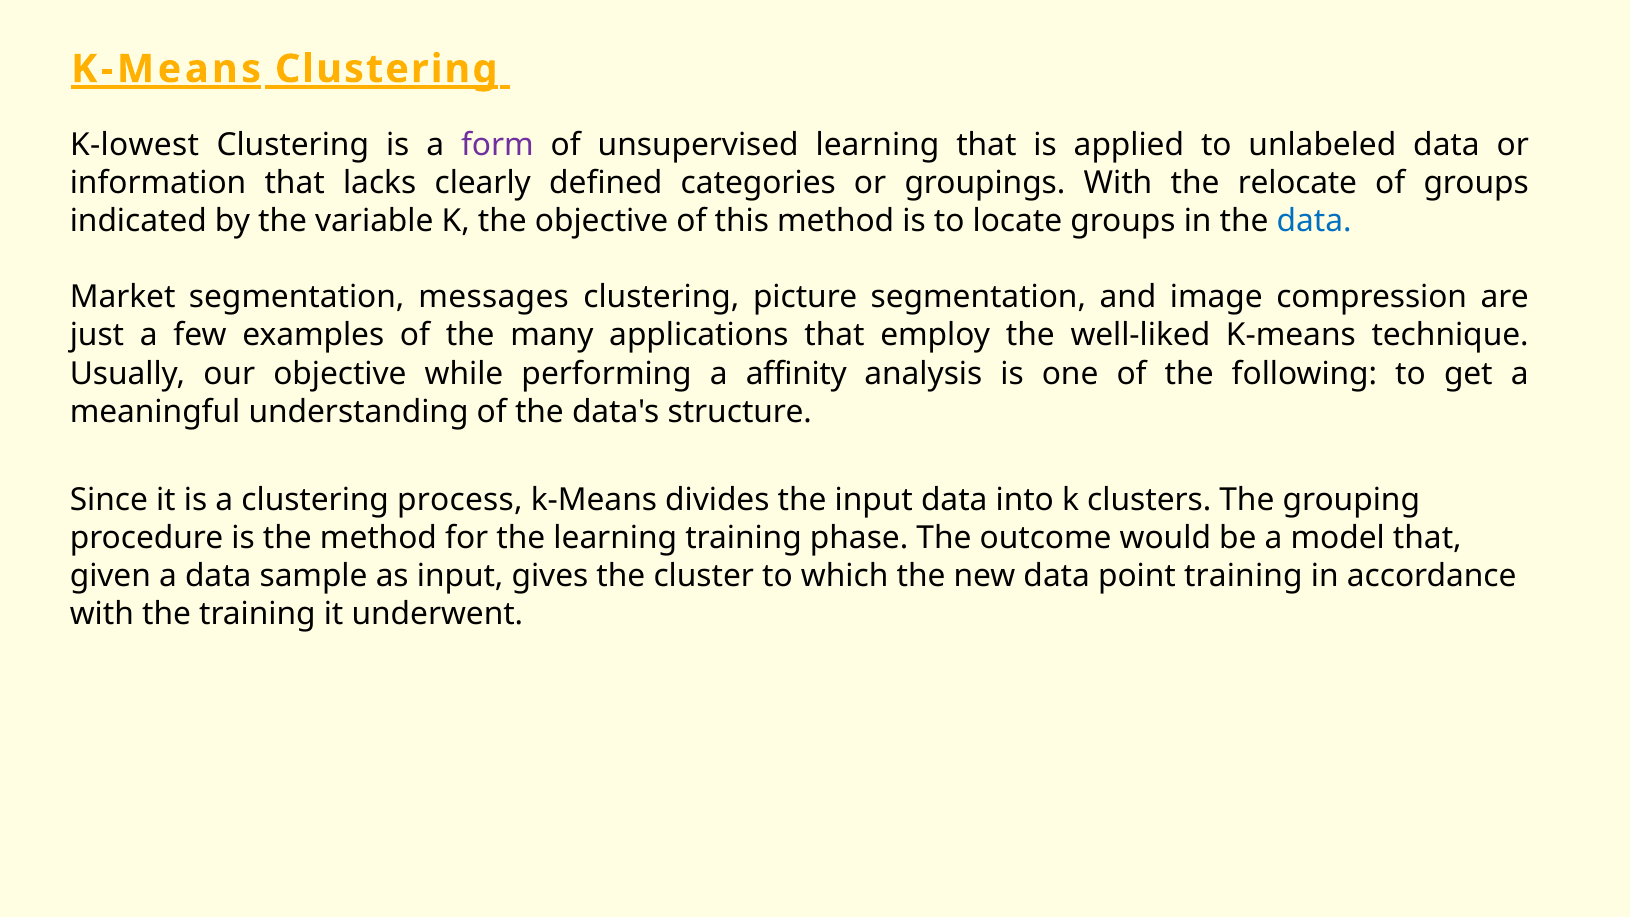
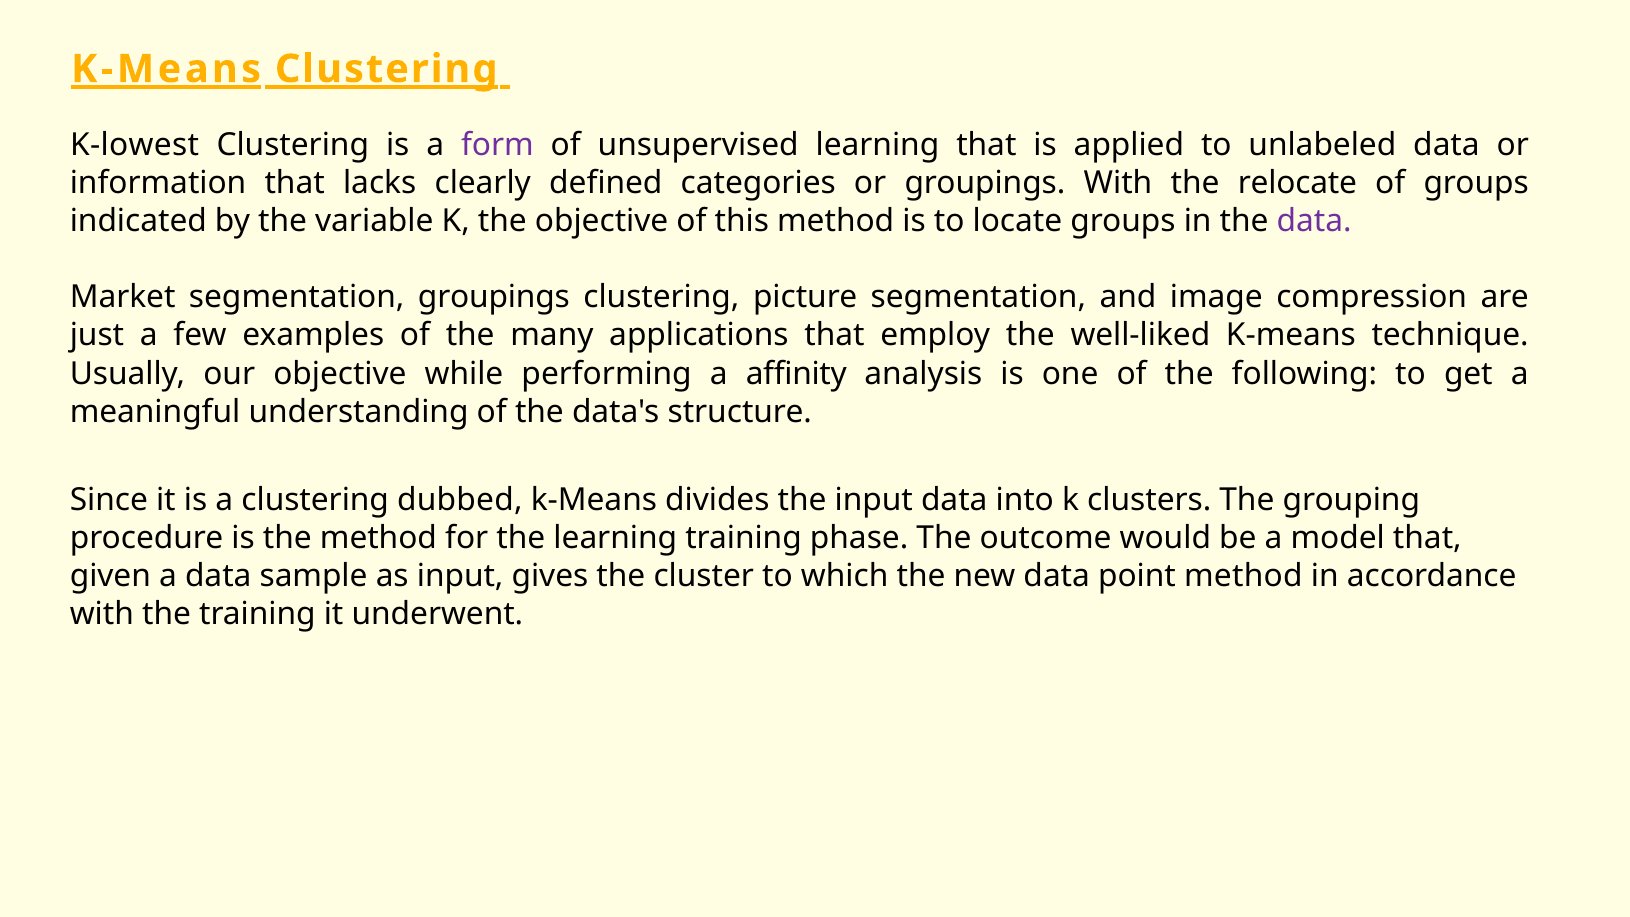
data colour: blue -> purple (1314, 221)
segmentation messages: messages -> groupings (494, 297)
process: process -> dubbed (460, 500)
point training: training -> method (1243, 576)
